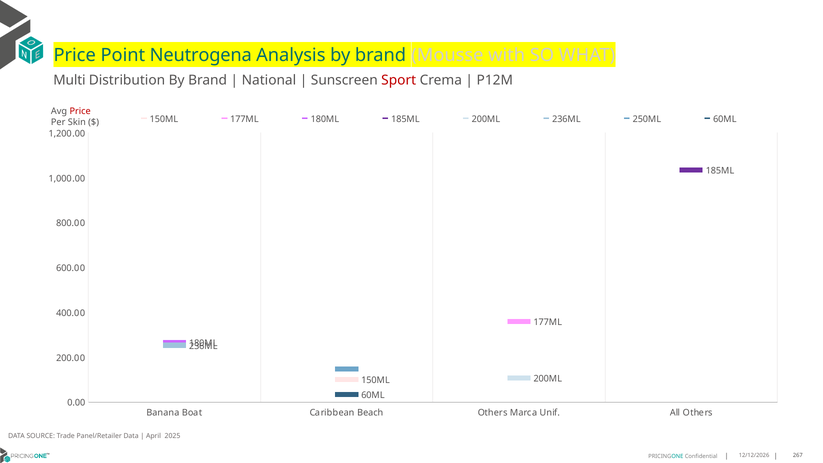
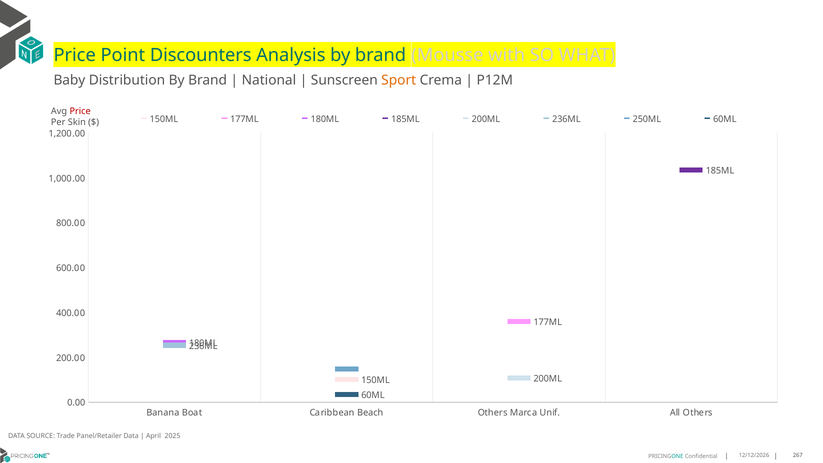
Neutrogena: Neutrogena -> Discounters (201, 55)
Multi: Multi -> Baby (69, 80)
Sport colour: red -> orange (399, 80)
